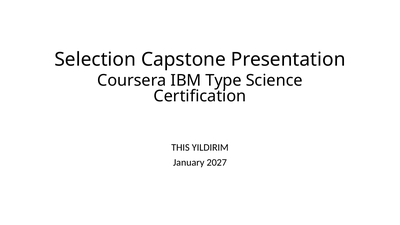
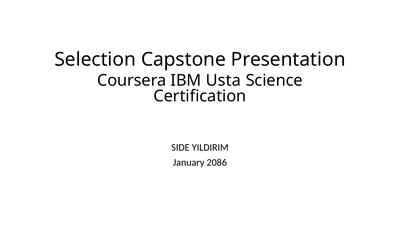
Type: Type -> Usta (223, 80)
THIS: THIS -> SIDE (180, 148)
2027: 2027 -> 2086 (217, 163)
